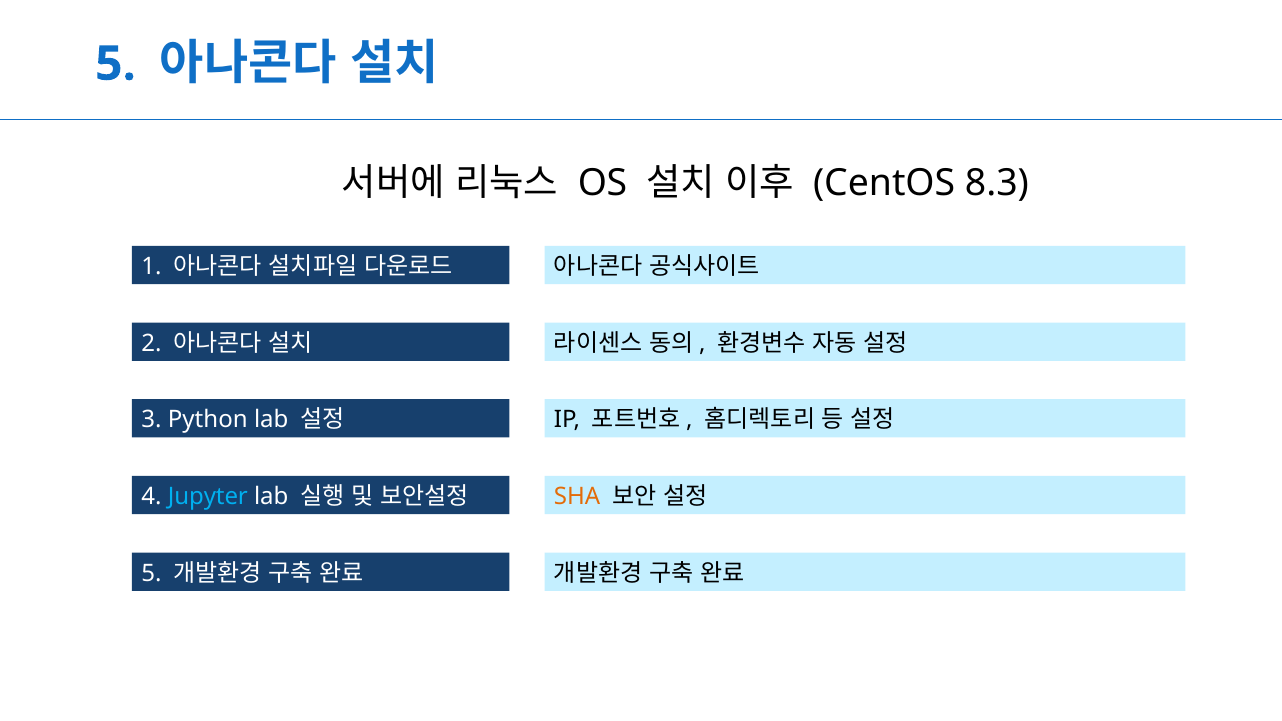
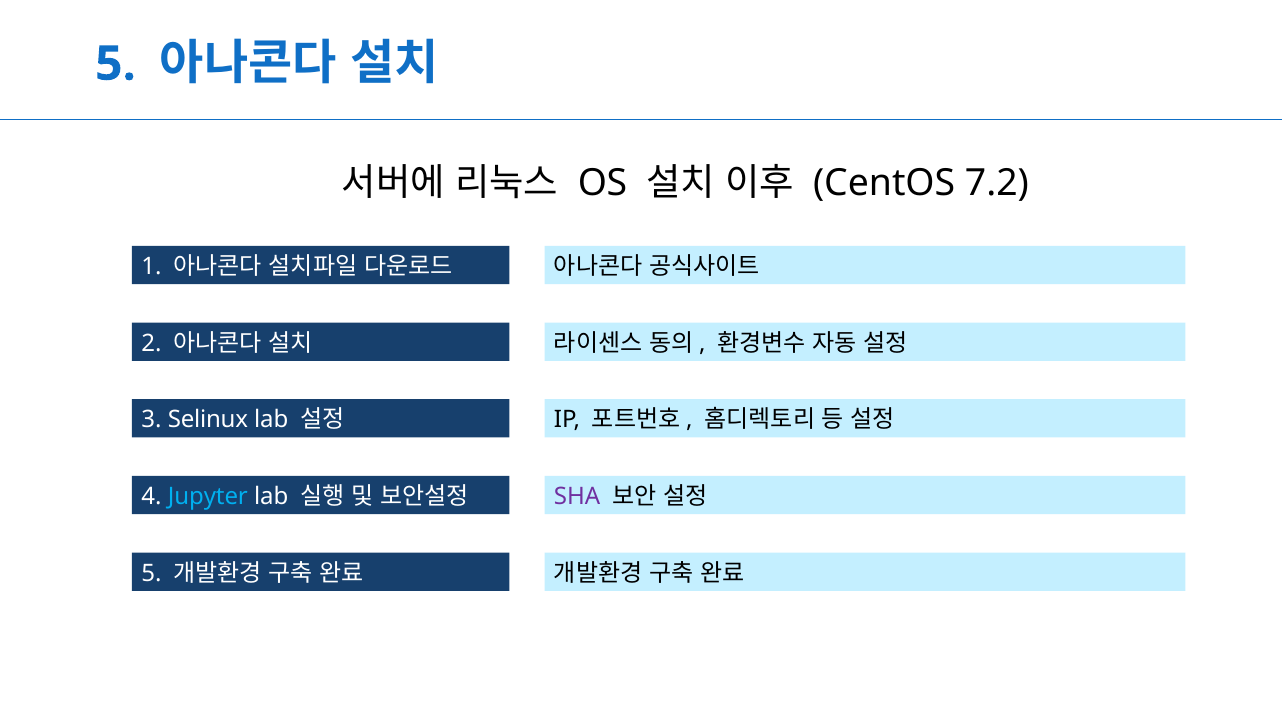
8.3: 8.3 -> 7.2 (997, 183)
Python: Python -> Selinux (208, 420)
SHA colour: orange -> purple (577, 497)
